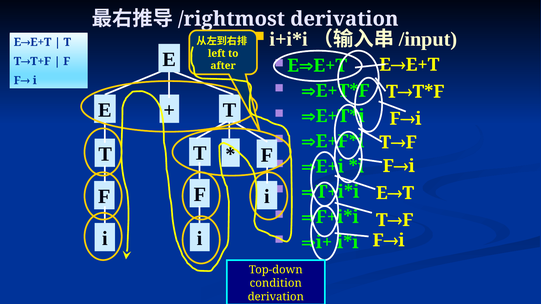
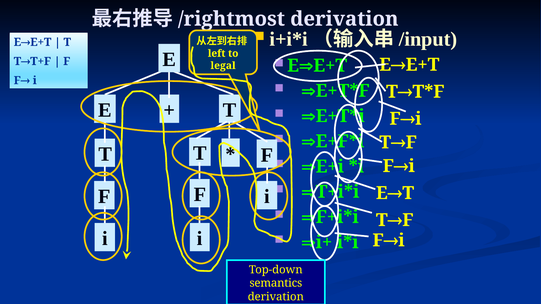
after: after -> legal (223, 66)
condition: condition -> semantics (276, 283)
